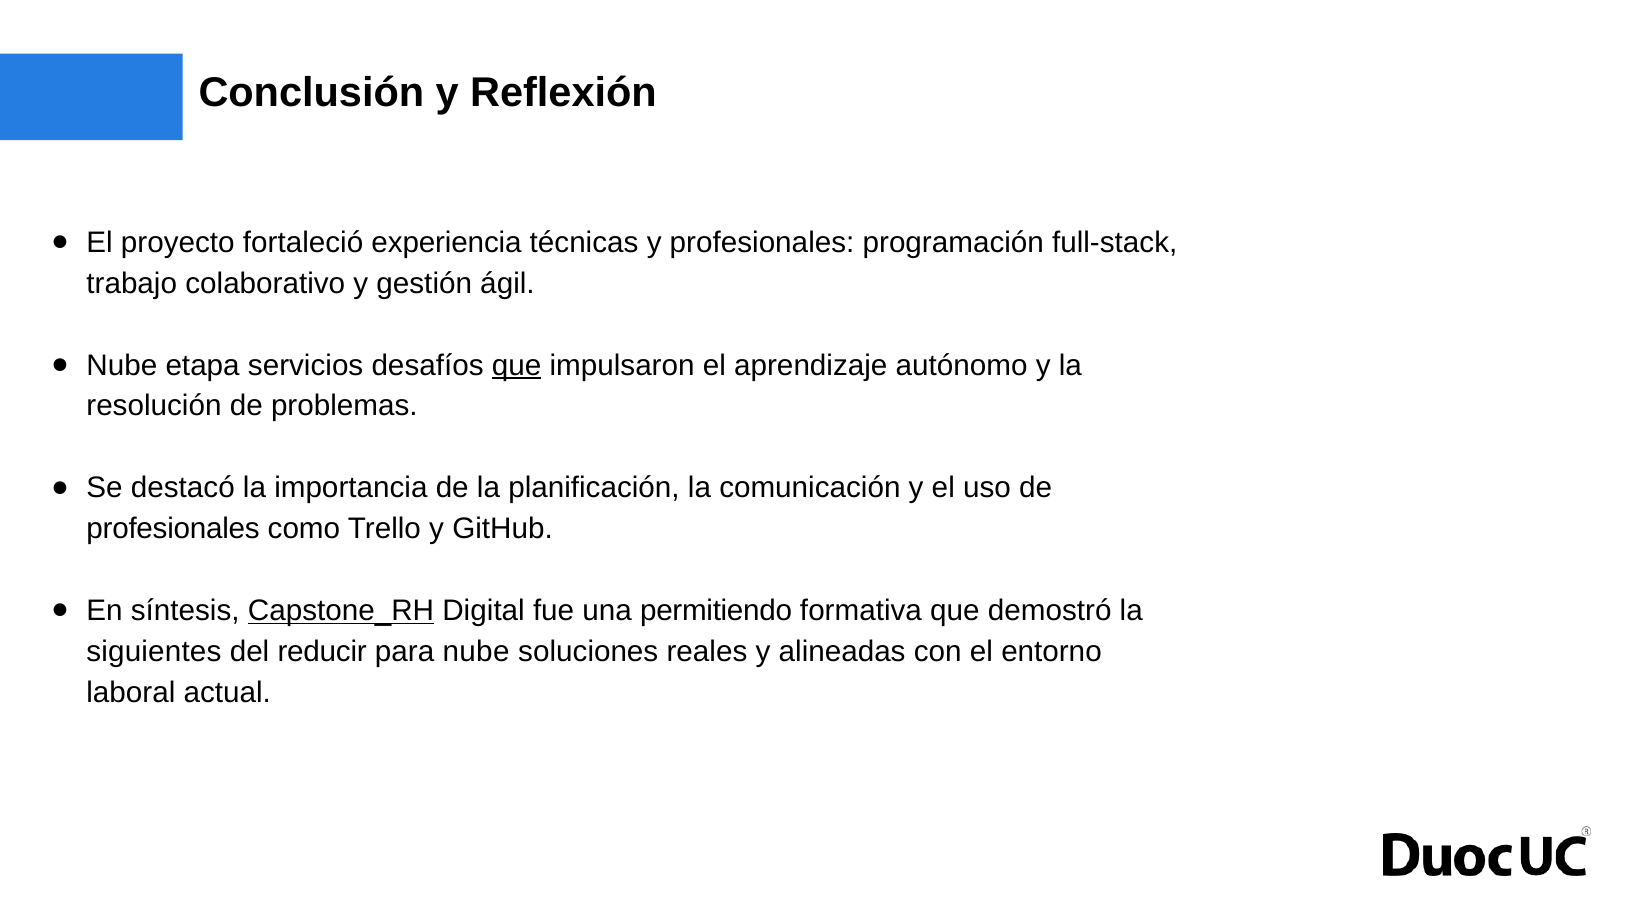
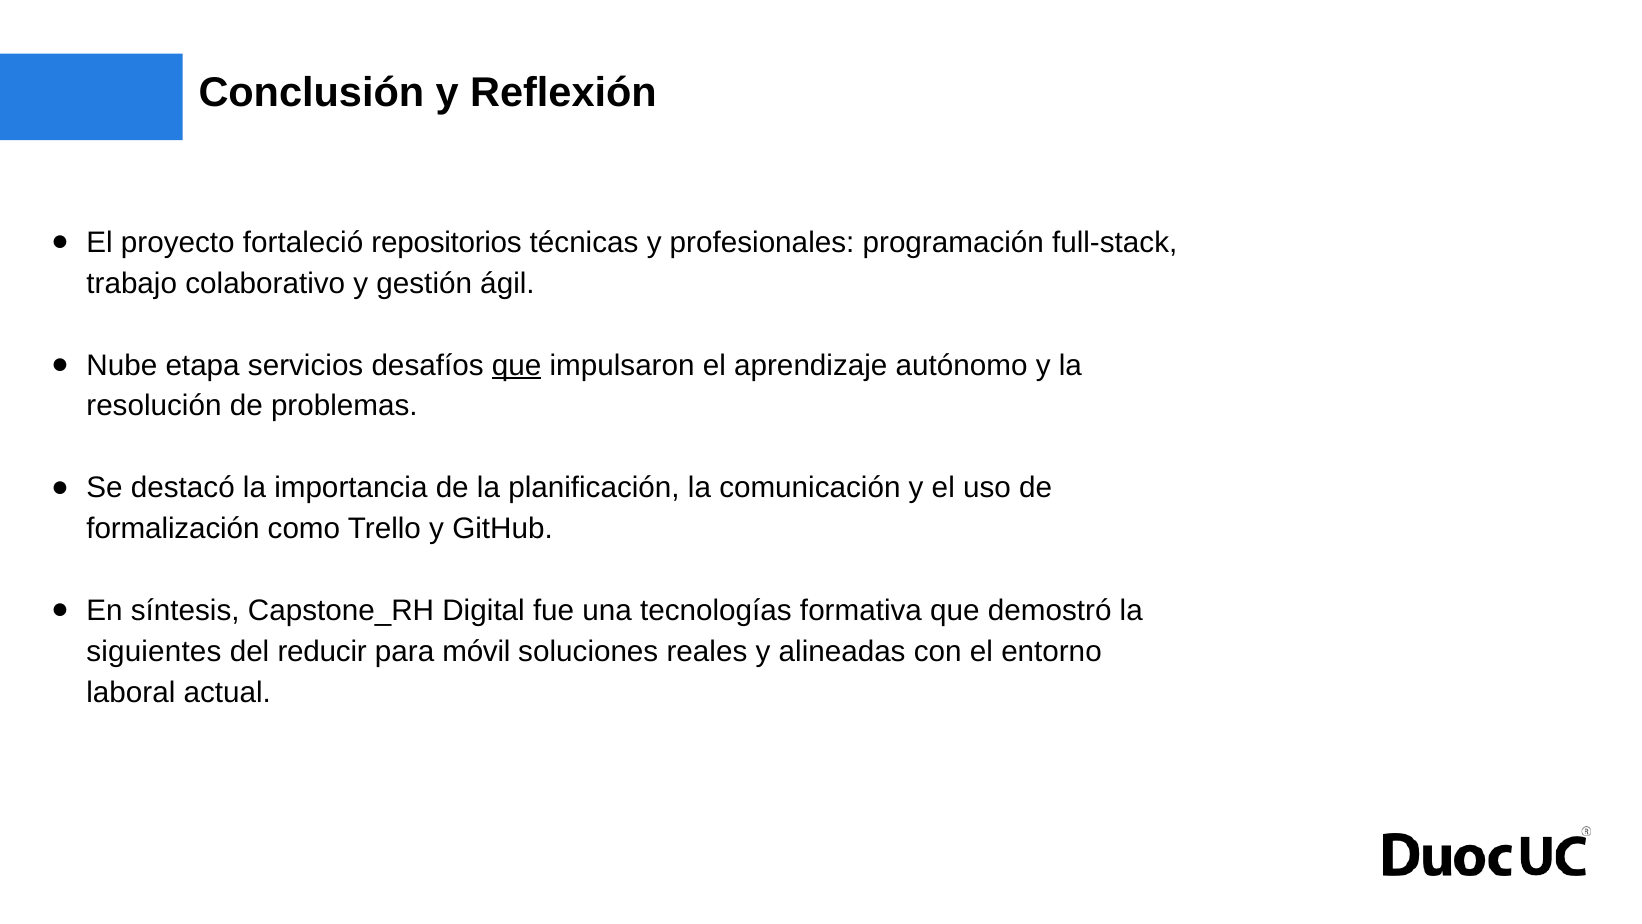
experiencia: experiencia -> repositorios (447, 242)
profesionales: profesionales -> formalización (173, 529)
Capstone_RH underline: present -> none (341, 610)
permitiendo: permitiendo -> tecnologías (716, 610)
para nube: nube -> móvil (476, 651)
